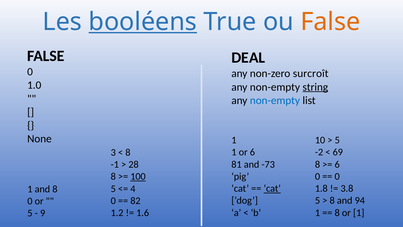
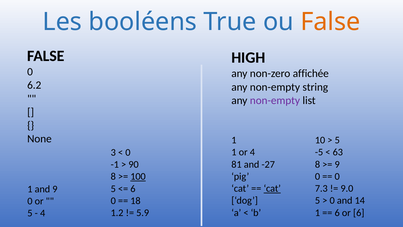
booléens underline: present -> none (143, 22)
DEAL: DEAL -> HIGH (248, 58)
surcroît: surcroît -> affichée (311, 73)
1.0: 1.0 -> 6.2 (34, 85)
string underline: present -> none (315, 87)
non-empty colour: blue -> purple (275, 100)
or 6: 6 -> 4 (252, 152)
-2: -2 -> -5 (319, 152)
69: 69 -> 63 (338, 152)
8: 8 -> 0 (128, 152)
-73: -73 -> -27 (268, 164)
6: 6 -> 9 (337, 164)
28: 28 -> 90 (134, 164)
1.8: 1.8 -> 7.3 (321, 188)
3.8: 3.8 -> 9.0 (347, 188)
4: 4 -> 6 (133, 188)
and 8: 8 -> 9 (55, 189)
8: 8 -> 0 (332, 200)
and 94: 94 -> 14 (360, 200)
82: 82 -> 18 (135, 201)
8: 8 -> 6 (337, 212)
or 1: 1 -> 6 (359, 212)
1.6: 1.6 -> 5.9 (143, 213)
9: 9 -> 4 (43, 213)
